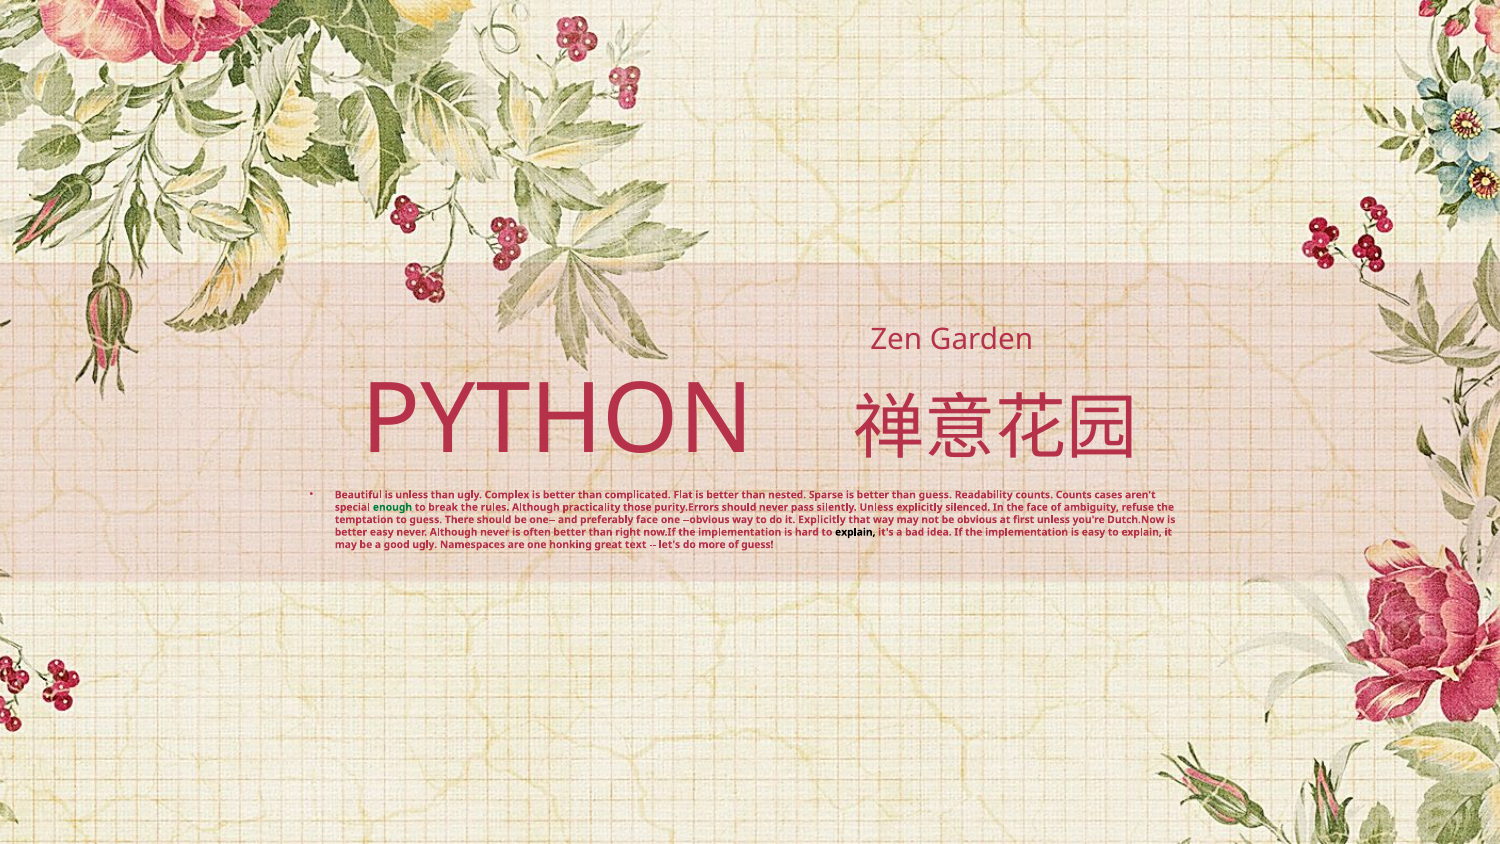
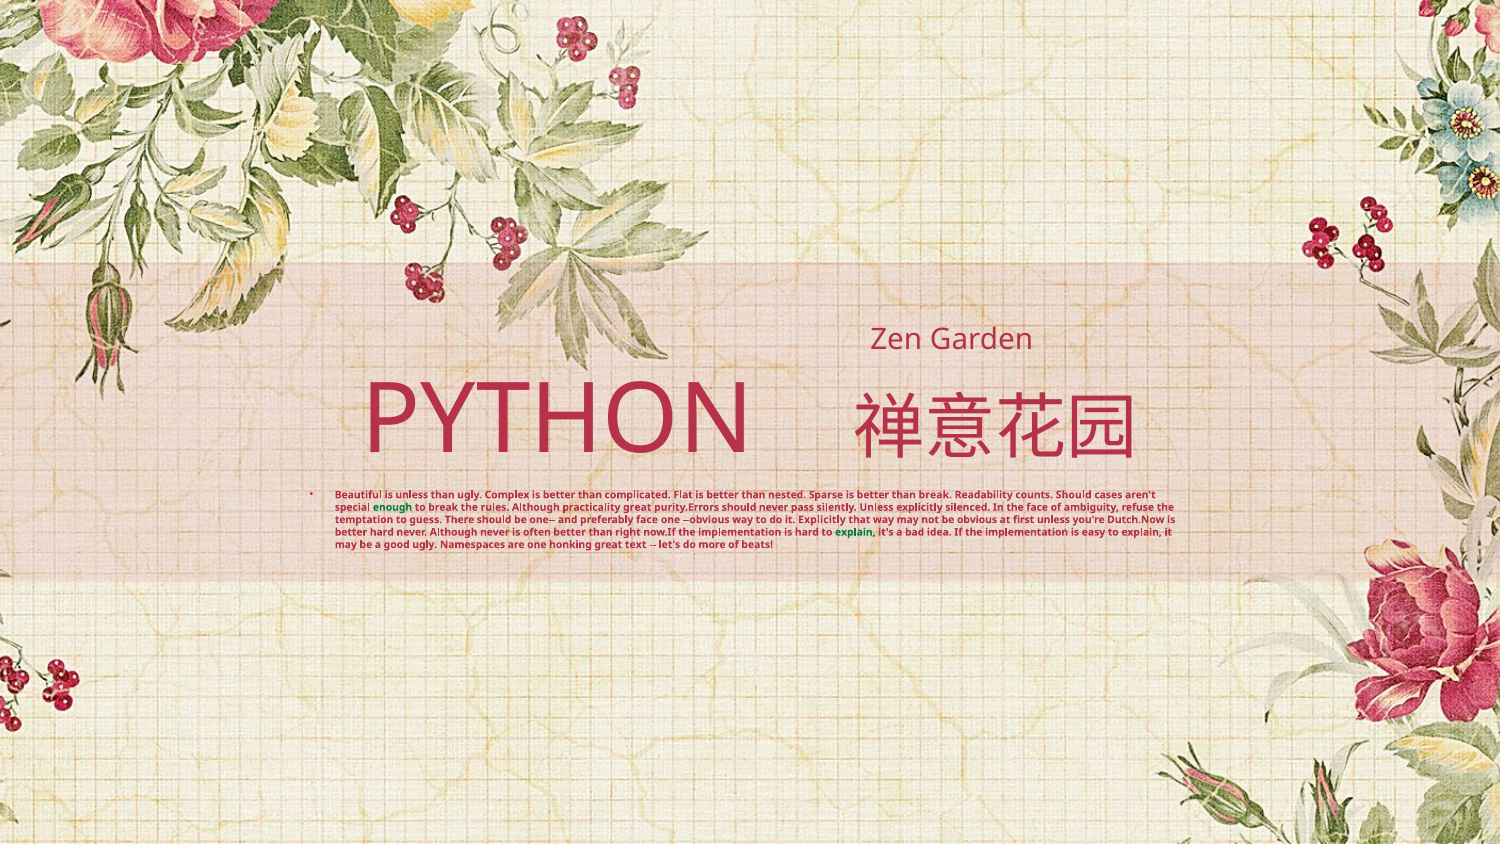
than guess: guess -> break (935, 495)
counts Counts: Counts -> Should (1074, 495)
practicality those: those -> great (637, 507)
better easy: easy -> hard (382, 532)
explain colour: black -> green (855, 532)
of guess: guess -> beats (757, 544)
